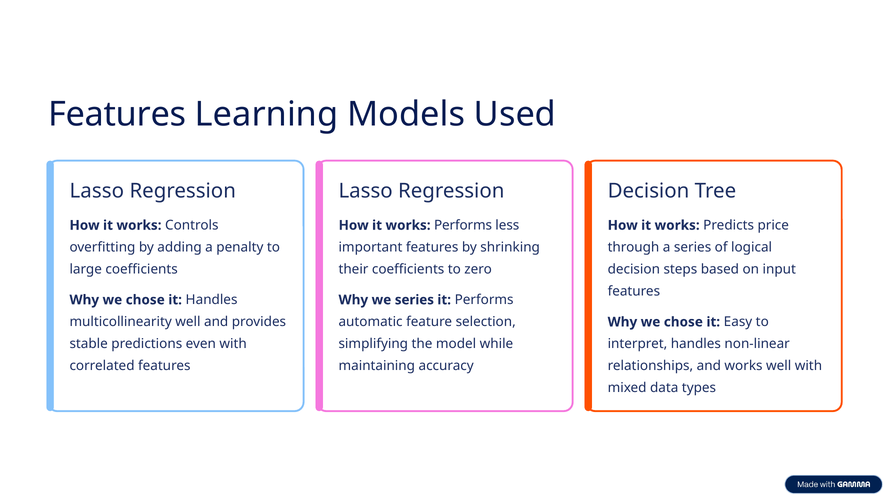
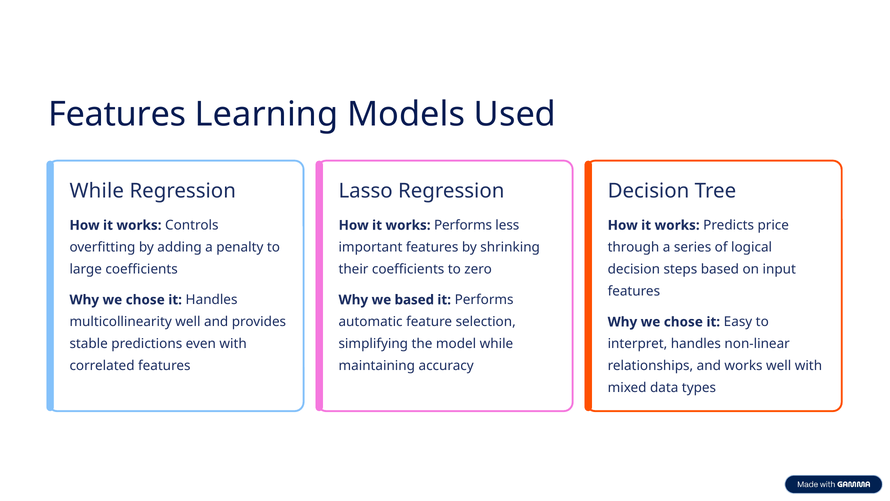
Lasso: Lasso -> While (97, 191)
we series: series -> based (414, 300)
